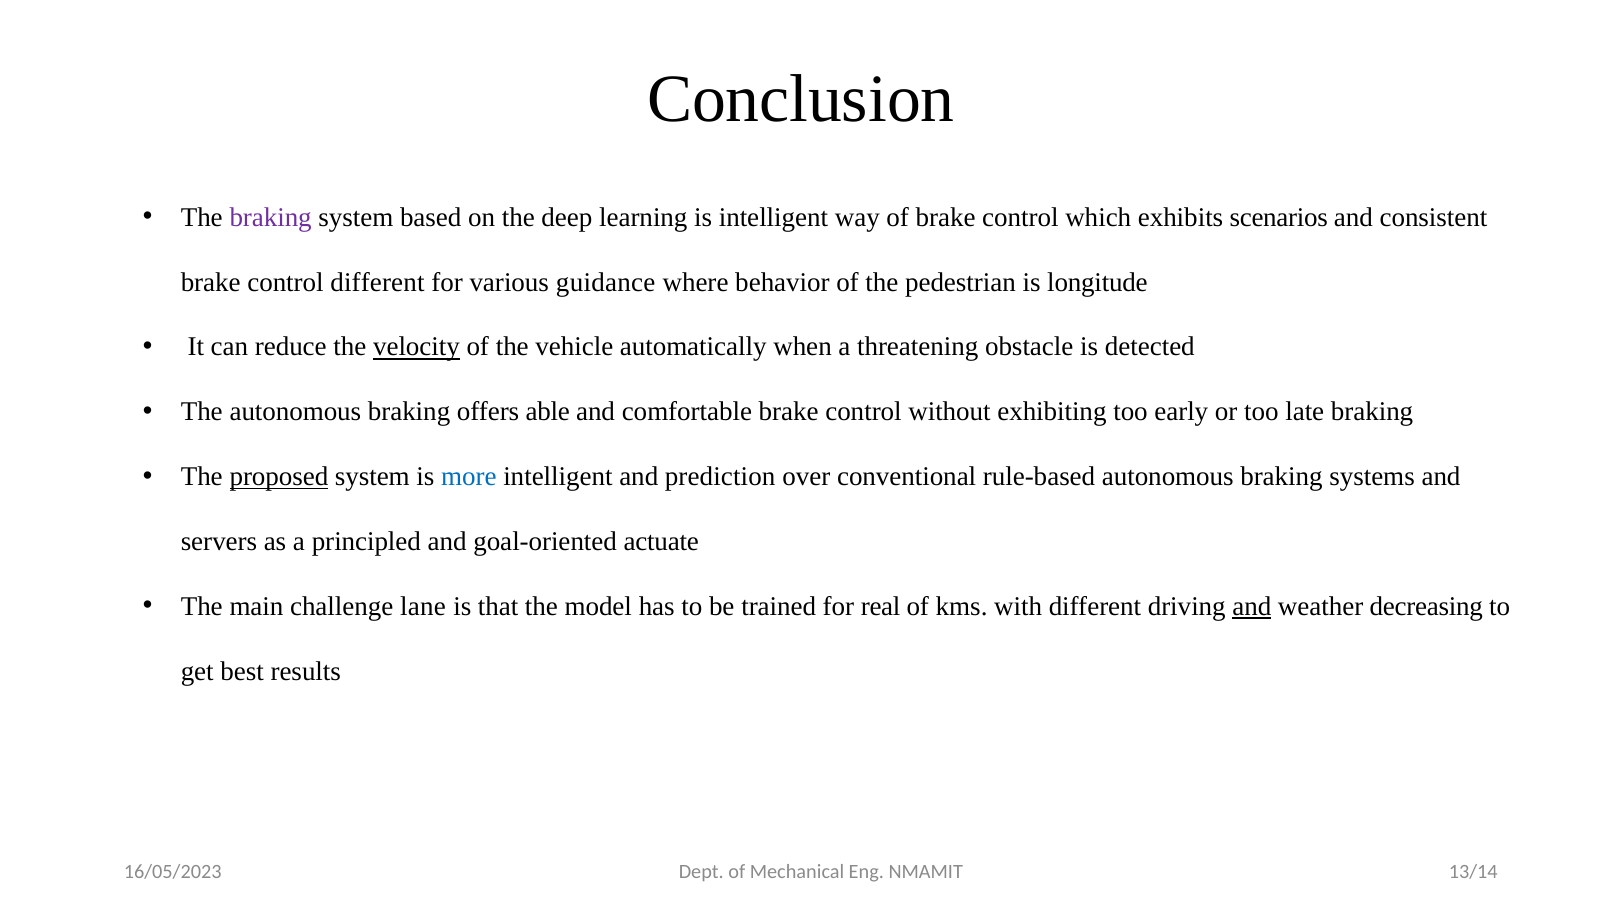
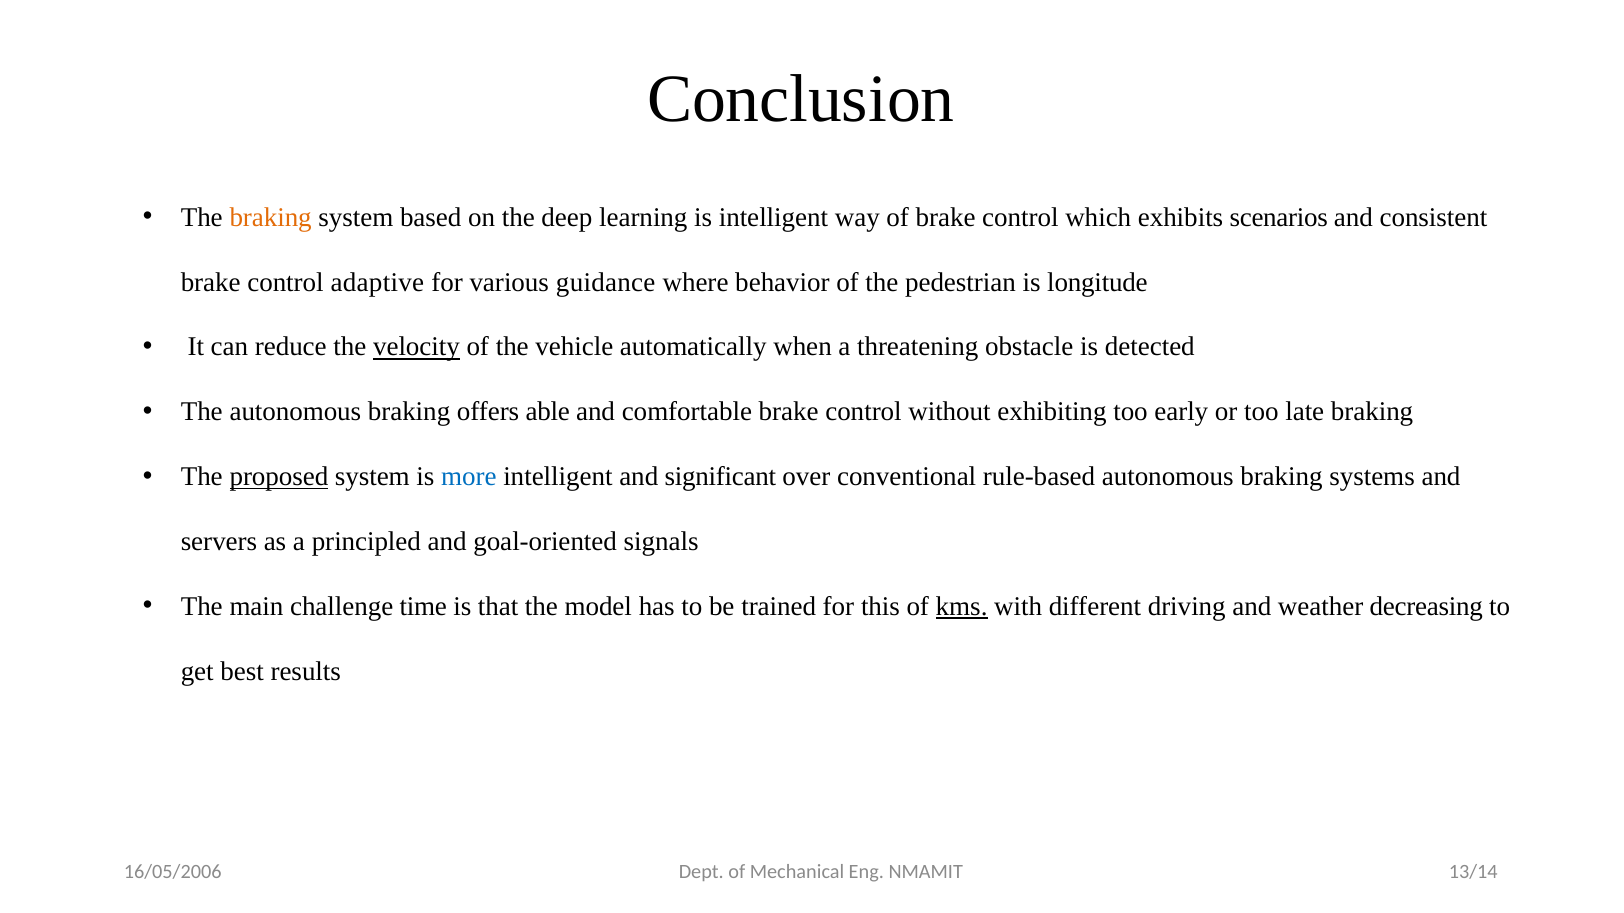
braking colour: purple -> orange (271, 217)
control different: different -> adaptive (377, 282)
prediction: prediction -> significant (720, 477)
actuate: actuate -> signals (661, 542)
lane: lane -> time (423, 607)
real: real -> this (880, 607)
kms underline: none -> present (962, 607)
and underline: present -> none (1252, 607)
16/05/2023: 16/05/2023 -> 16/05/2006 (173, 872)
